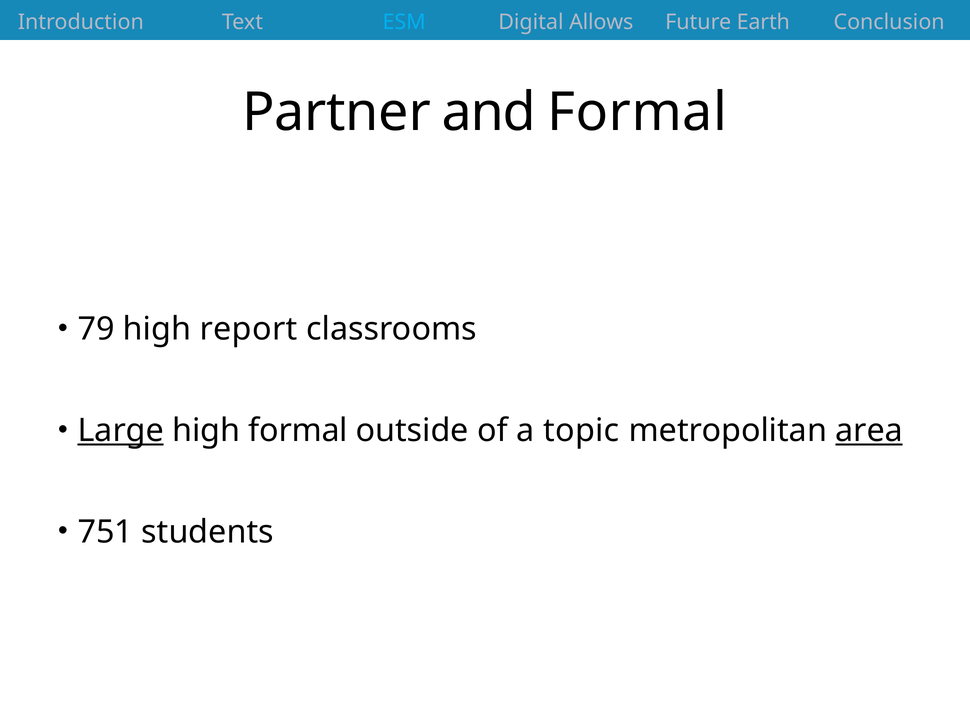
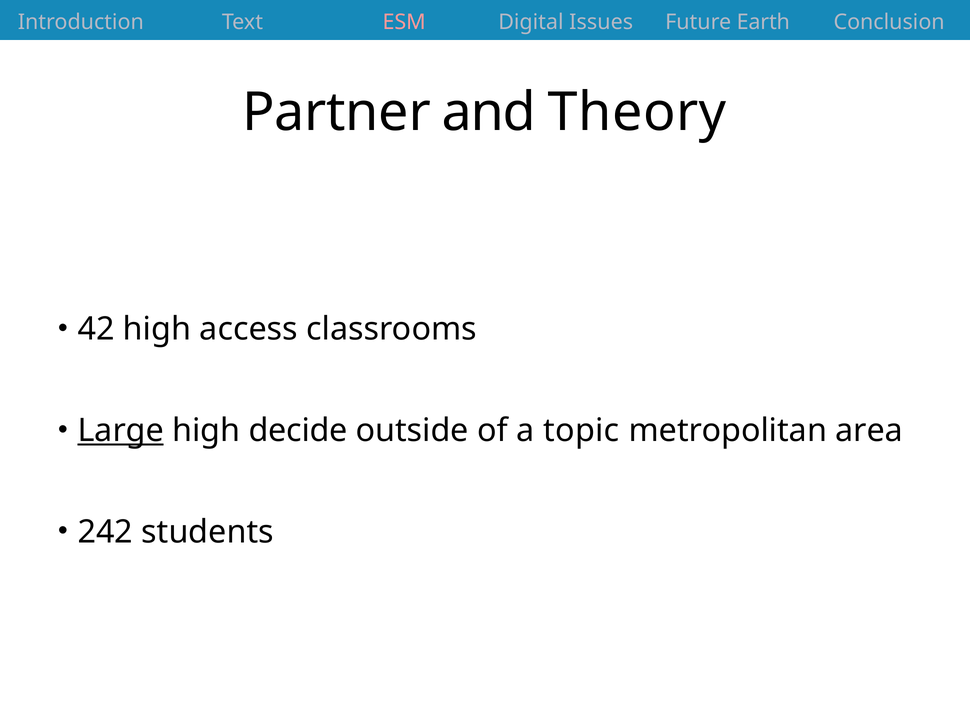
ESM colour: light blue -> pink (404, 22)
Allows: Allows -> Issues (601, 22)
and Formal: Formal -> Theory (637, 112)
79: 79 -> 42 (96, 329)
report: report -> access (249, 329)
high formal: formal -> decide (298, 430)
area underline: present -> none (869, 430)
751: 751 -> 242 (105, 531)
